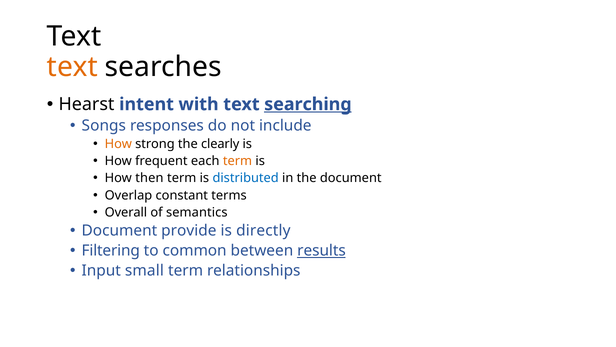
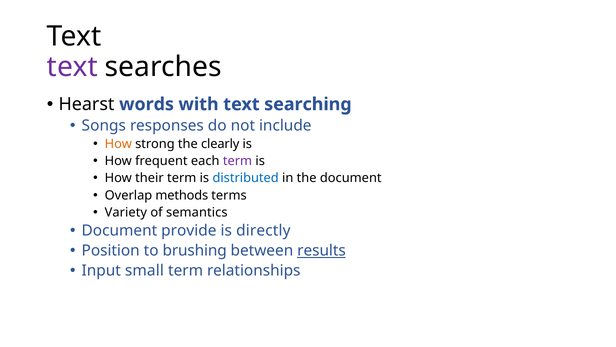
text colour: orange -> purple (72, 67)
intent: intent -> words (147, 104)
searching underline: present -> none (308, 104)
term colour: orange -> purple (237, 161)
then: then -> their (149, 178)
constant: constant -> methods (182, 195)
Overall: Overall -> Variety (126, 212)
Filtering: Filtering -> Position (111, 250)
common: common -> brushing (195, 250)
